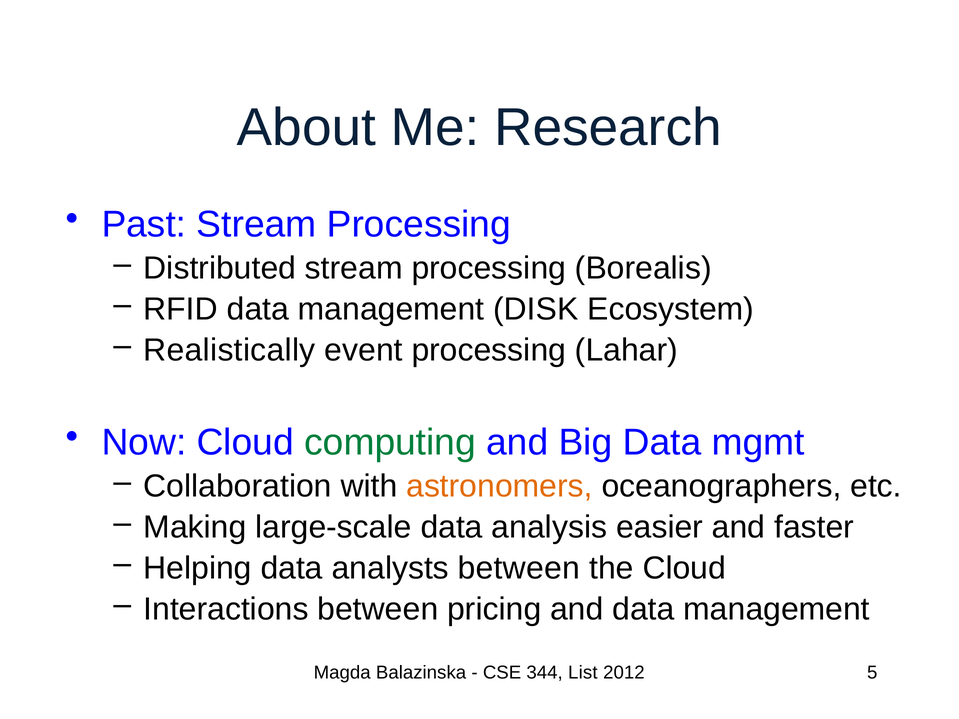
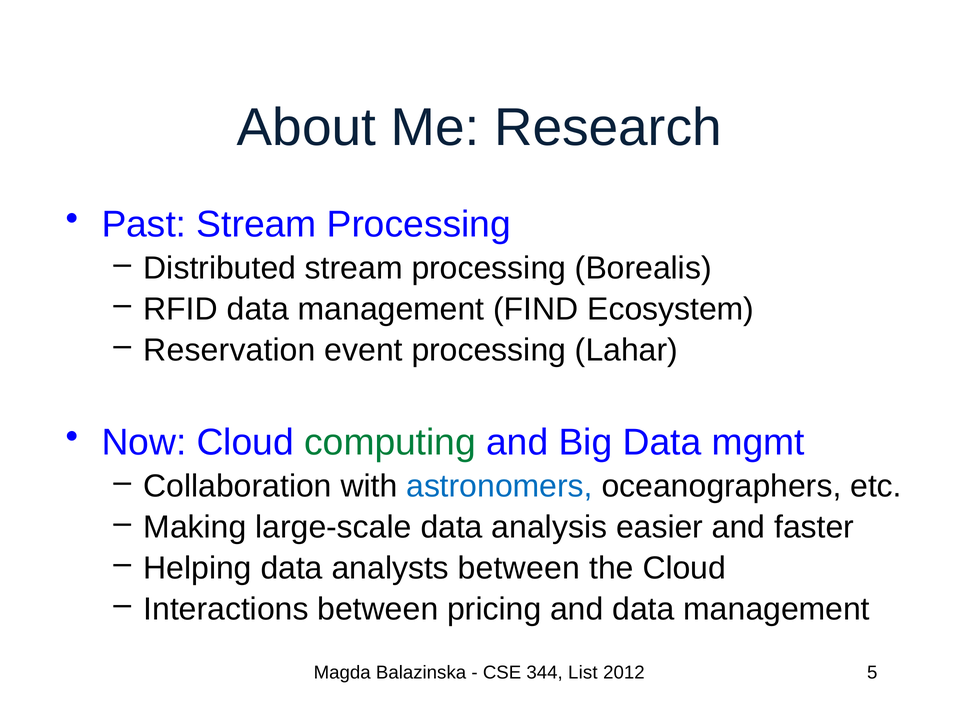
DISK: DISK -> FIND (536, 309)
Realistically: Realistically -> Reservation (230, 350)
astronomers colour: orange -> blue (499, 487)
